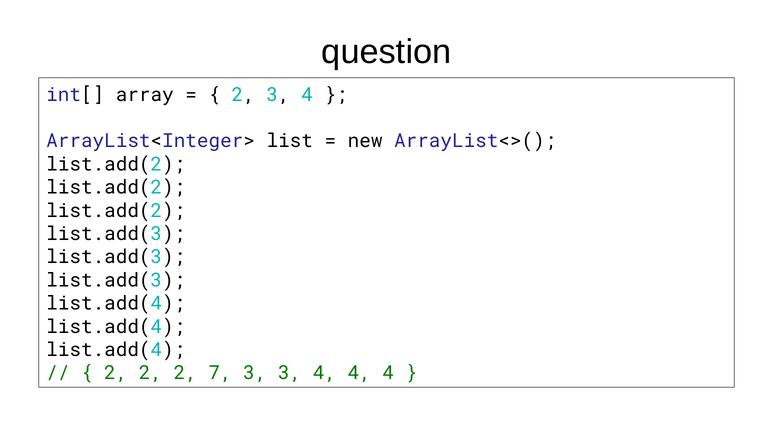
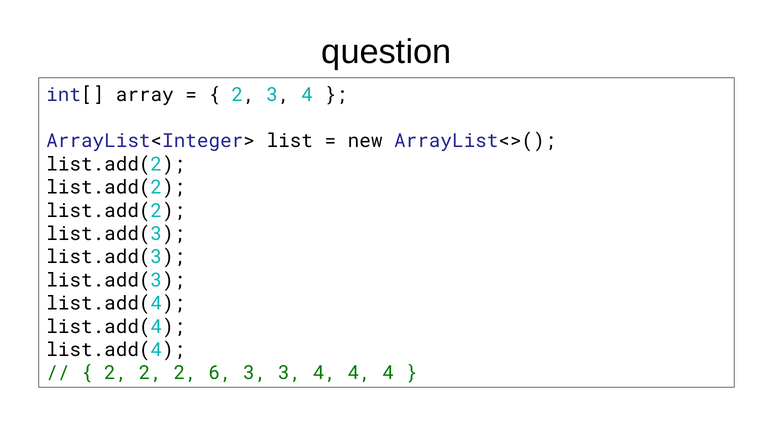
7: 7 -> 6 (220, 373)
